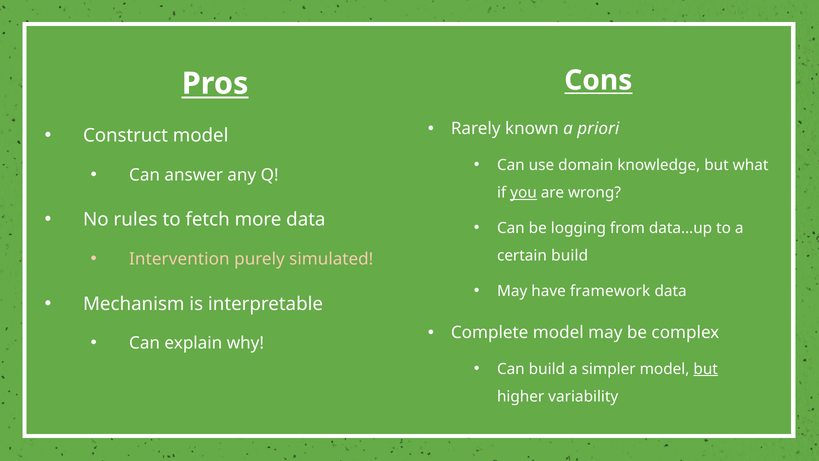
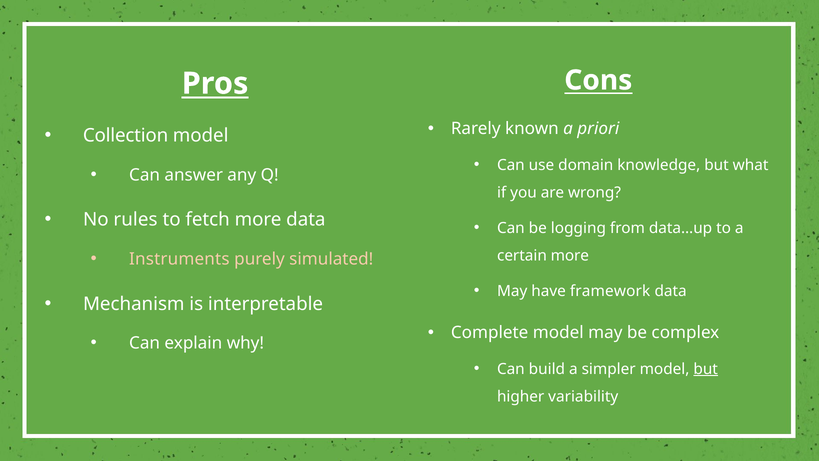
Construct: Construct -> Collection (126, 135)
you underline: present -> none (523, 193)
Intervention: Intervention -> Instruments (179, 259)
certain build: build -> more (570, 256)
